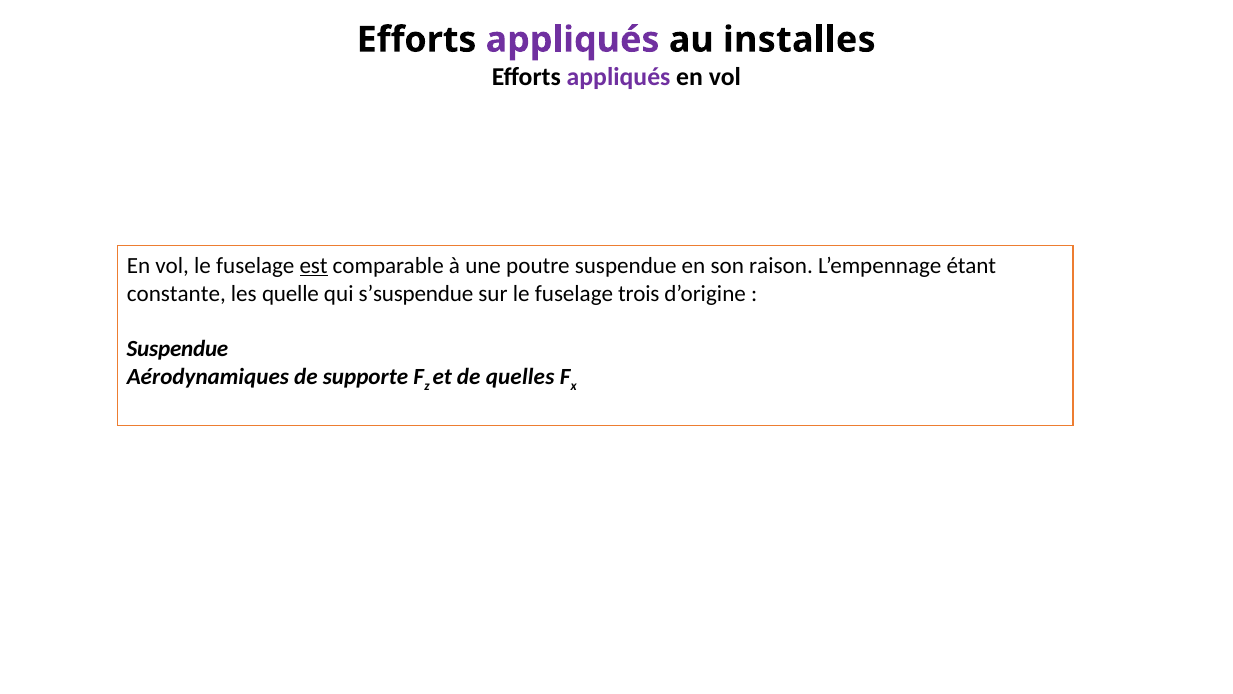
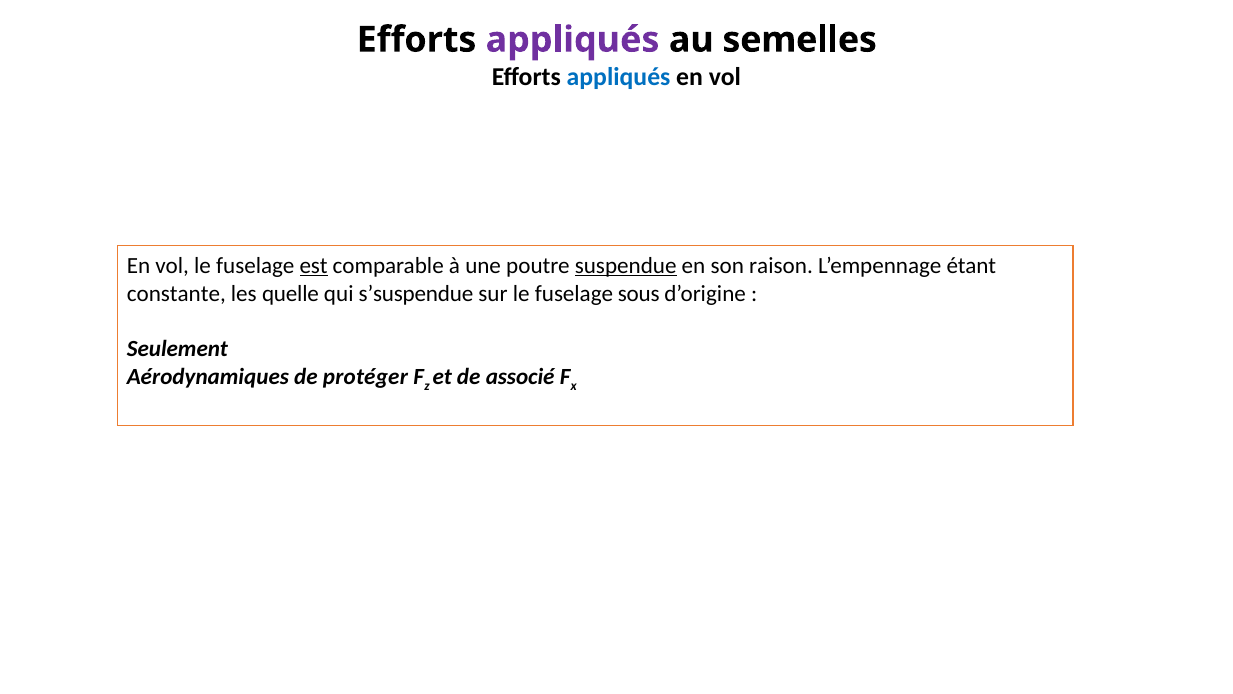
installes: installes -> semelles (800, 40)
appliqués colour: purple -> blue (619, 77)
suspendue underline: none -> present (626, 266)
trois: trois -> sous (639, 293)
Suspendue: Suspendue -> Seulement (177, 349)
supporte: supporte -> protéger (365, 377)
quelles: quelles -> associé (520, 377)
